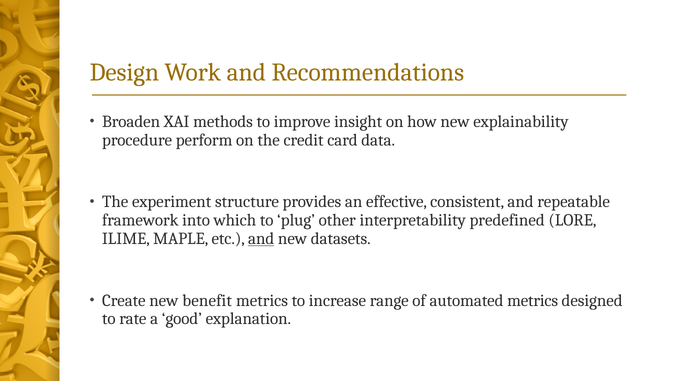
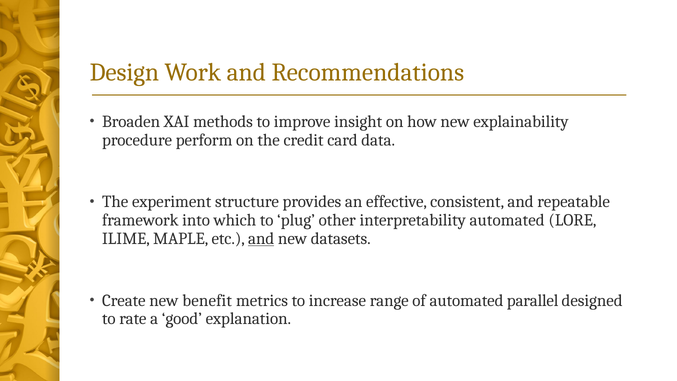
interpretability predefined: predefined -> automated (507, 220)
automated metrics: metrics -> parallel (533, 300)
